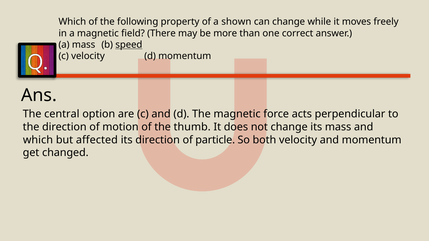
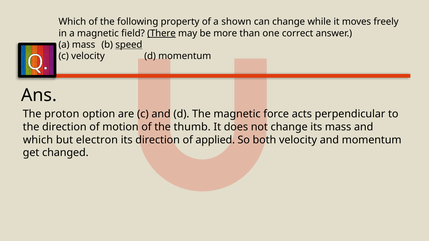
There underline: none -> present (161, 33)
central: central -> proton (62, 114)
affected: affected -> electron (97, 140)
particle: particle -> applied (215, 140)
